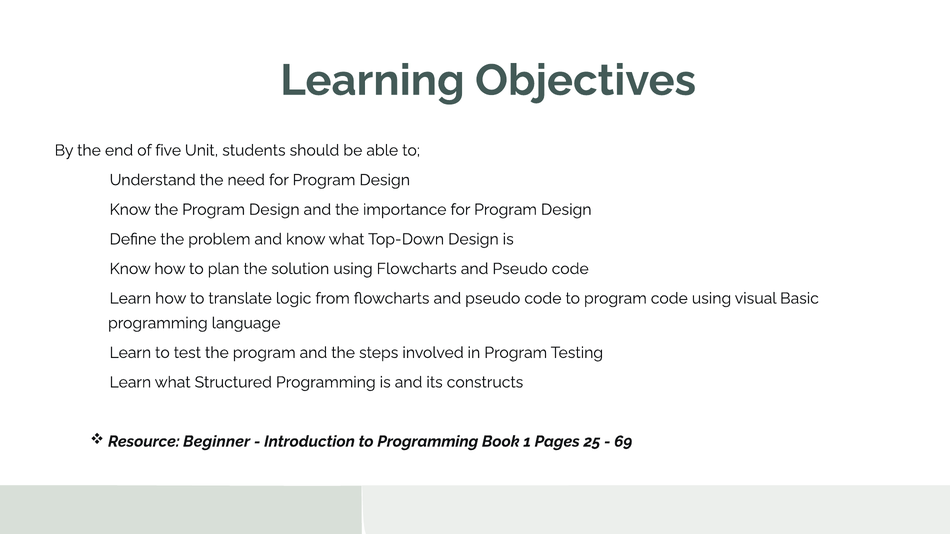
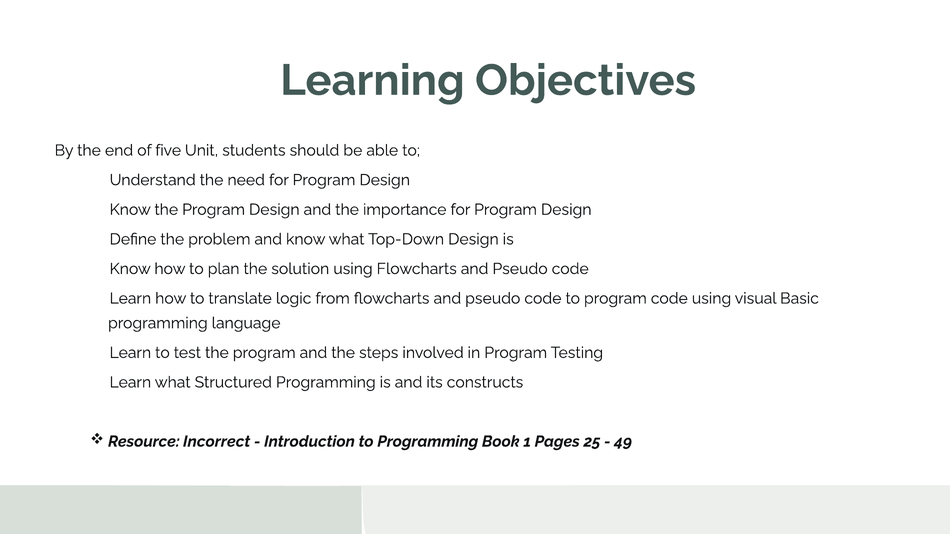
Beginner: Beginner -> Incorrect (217, 442)
69: 69 -> 49 (623, 442)
